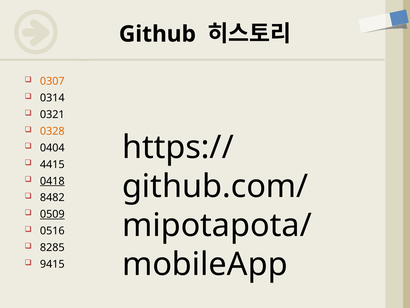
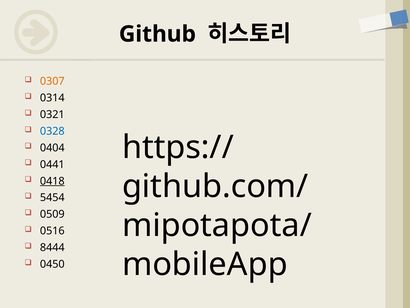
0328 colour: orange -> blue (52, 131)
4415: 4415 -> 0441 (52, 164)
8482: 8482 -> 5454 (52, 197)
0509 underline: present -> none (52, 214)
8285: 8285 -> 8444 (52, 247)
9415: 9415 -> 0450 (52, 264)
